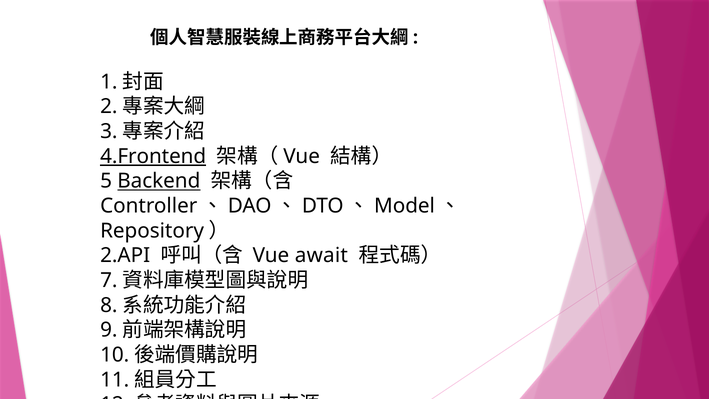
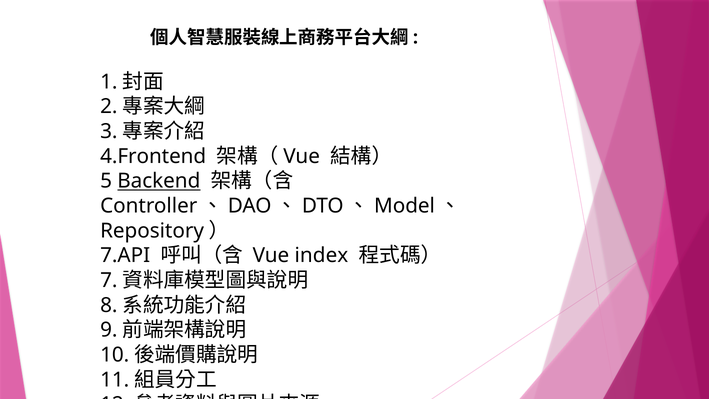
4.Frontend underline: present -> none (153, 156)
2.API: 2.API -> 7.API (125, 255)
await: await -> index (321, 255)
